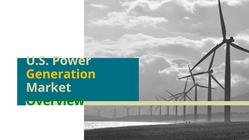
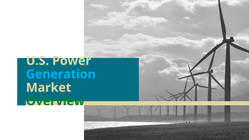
Generation colour: yellow -> light blue (61, 74)
